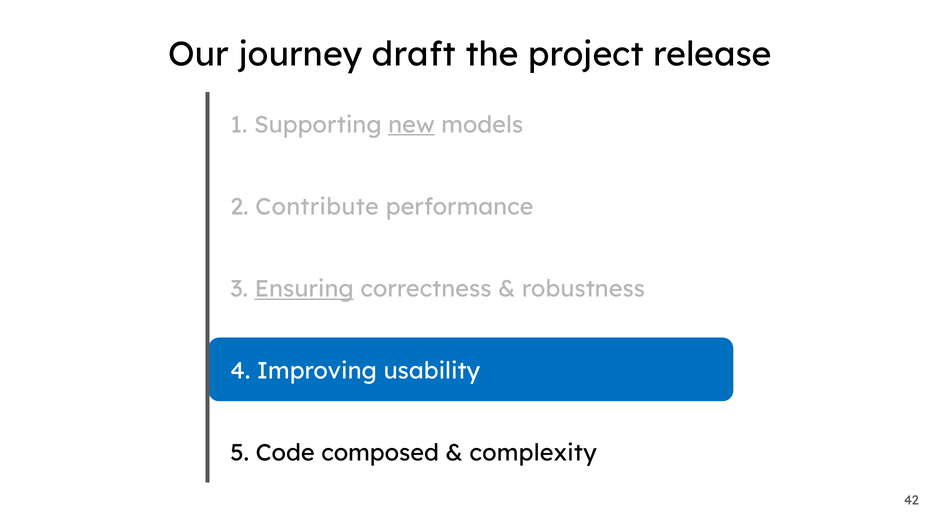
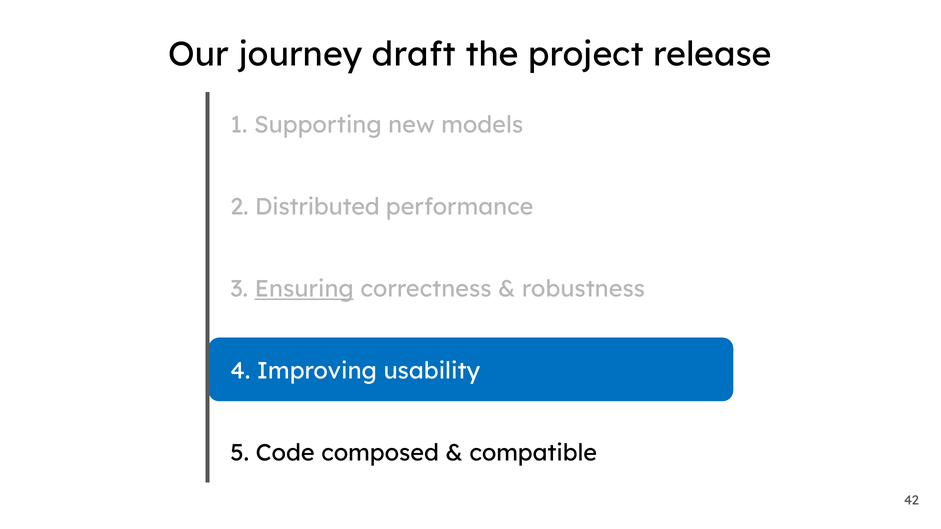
new underline: present -> none (411, 125)
Contribute: Contribute -> Distributed (317, 207)
complexity: complexity -> compatible (533, 453)
